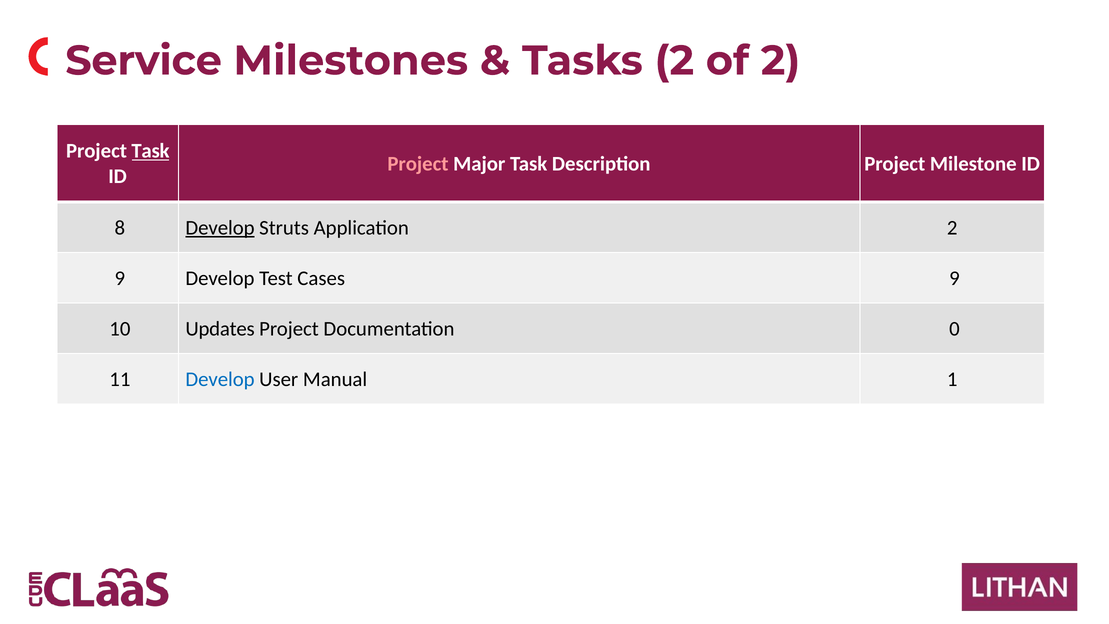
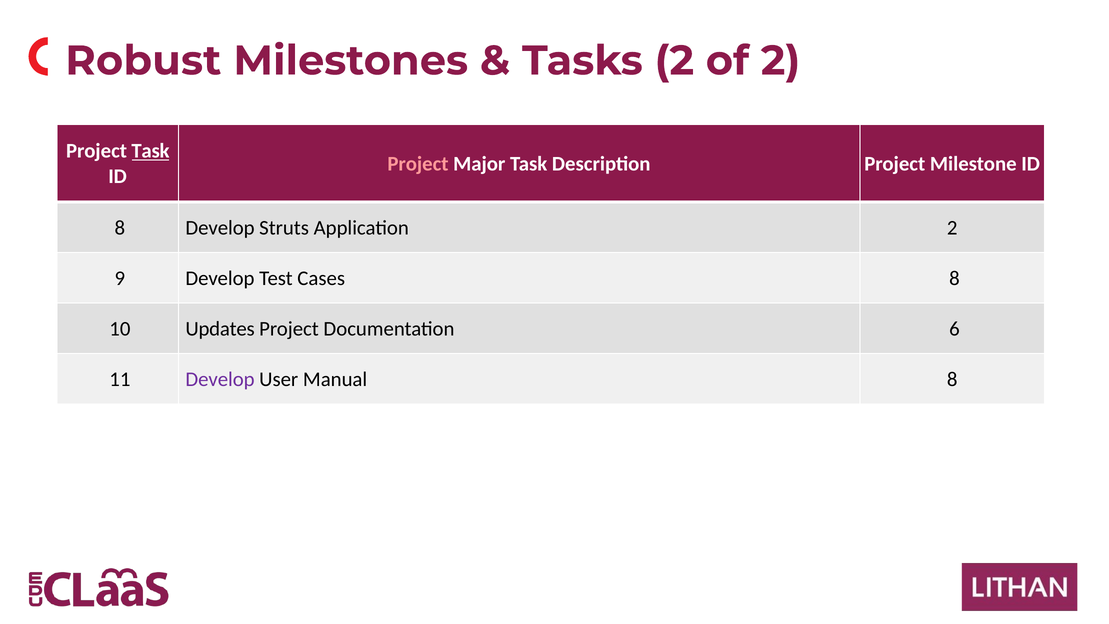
Service: Service -> Robust (143, 61)
Develop underline: present -> none (220, 228)
Cases 9: 9 -> 8 (954, 278)
0: 0 -> 6 (954, 329)
Develop colour: blue -> purple (220, 379)
Manual 1: 1 -> 8 (952, 379)
